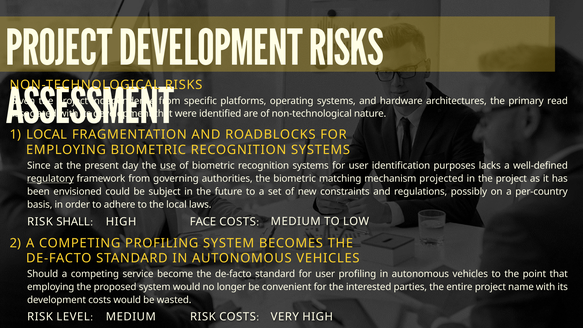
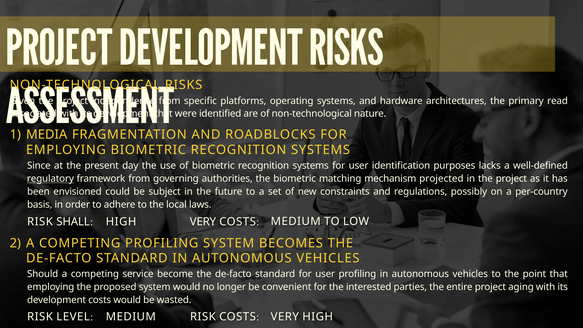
LOCAL: LOCAL -> MEDIA (47, 135)
use underline: present -> none (168, 166)
FACE: FACE -> VERY (203, 222)
name: name -> aging (521, 287)
